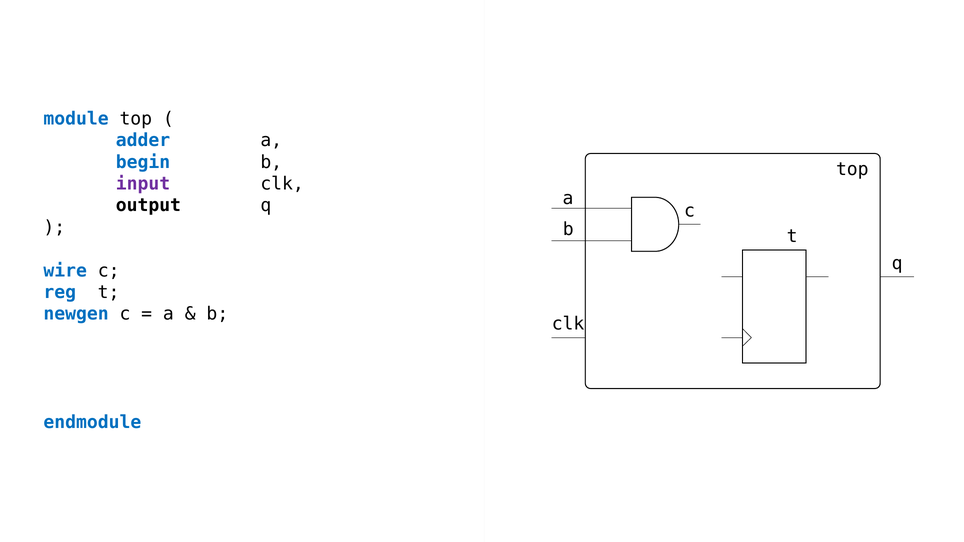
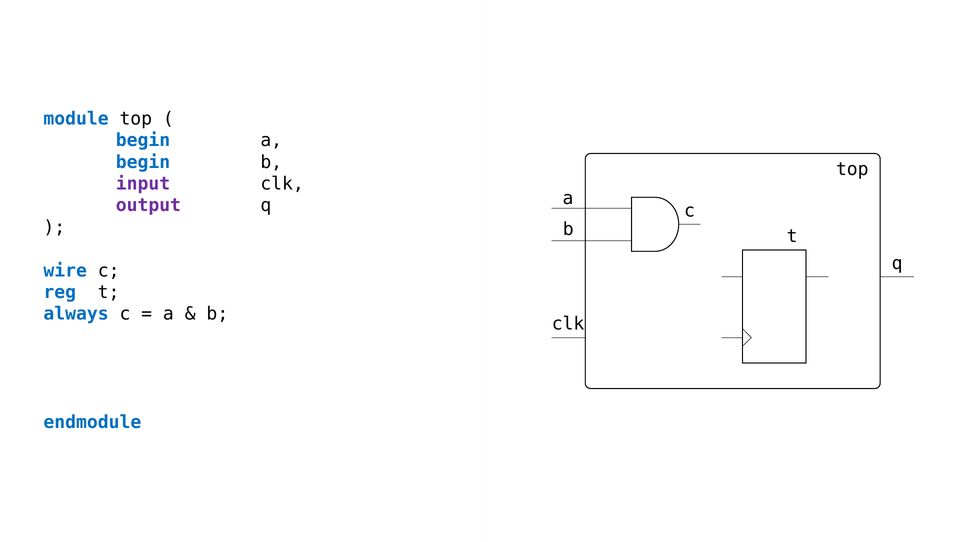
adder: adder -> begin (143, 141)
output colour: black -> purple (148, 206)
newgen: newgen -> always (76, 314)
